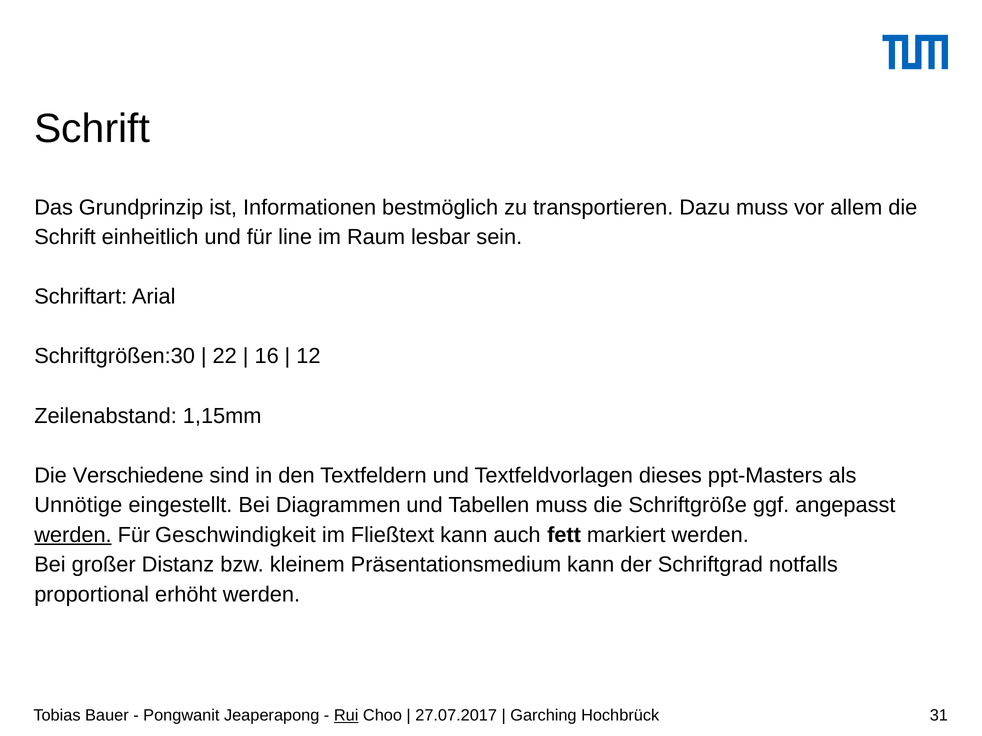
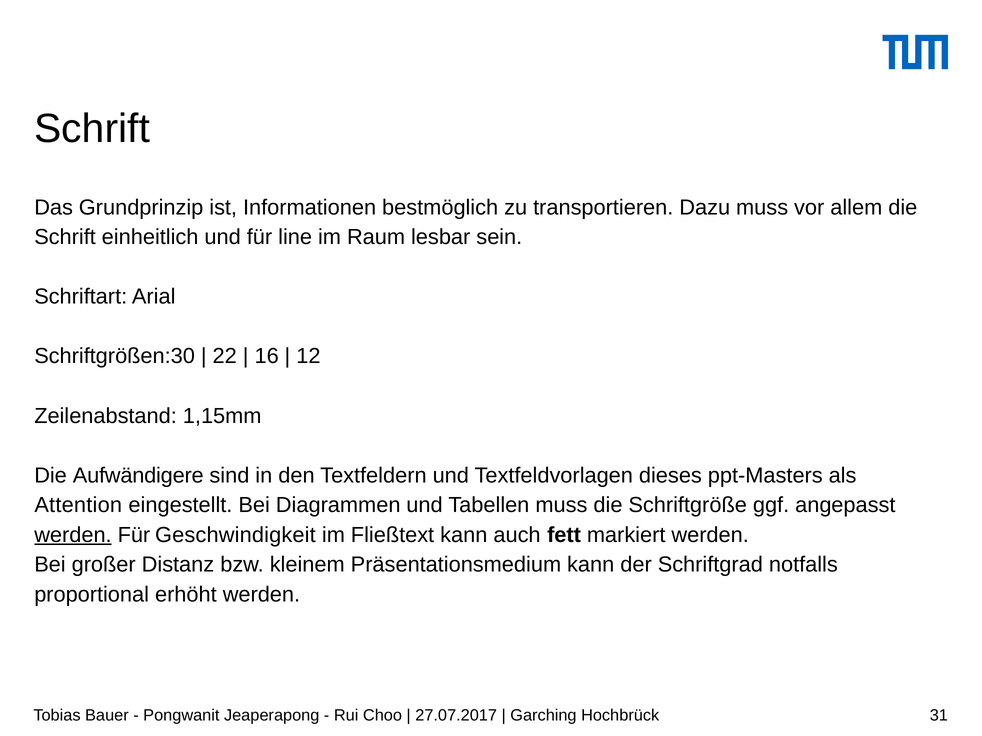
Verschiedene: Verschiedene -> Aufwändigere (138, 476)
Unnötige: Unnötige -> Attention (78, 506)
Rui underline: present -> none (346, 716)
